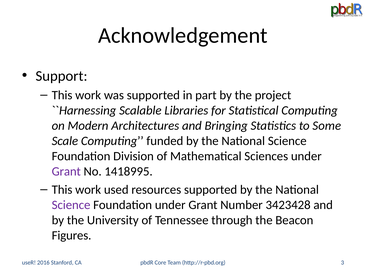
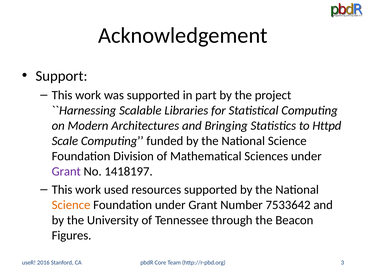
Some: Some -> Httpd (327, 125)
1418995: 1418995 -> 1418197 (129, 171)
Science colour: purple -> orange (71, 205)
3423428: 3423428 -> 7533642 (288, 205)
